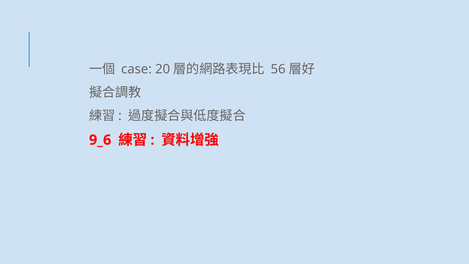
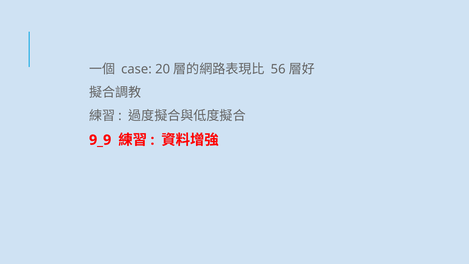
9_6: 9_6 -> 9_9 (100, 140)
